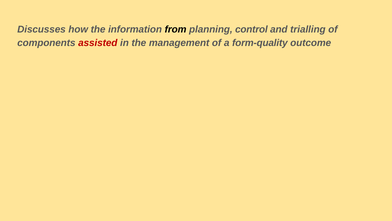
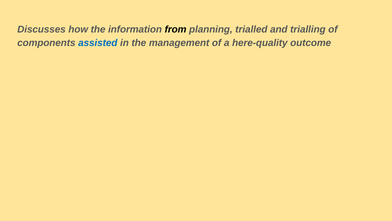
control: control -> trialled (251, 29)
assisted colour: red -> blue (98, 43)
form-quality: form-quality -> here-quality (260, 43)
